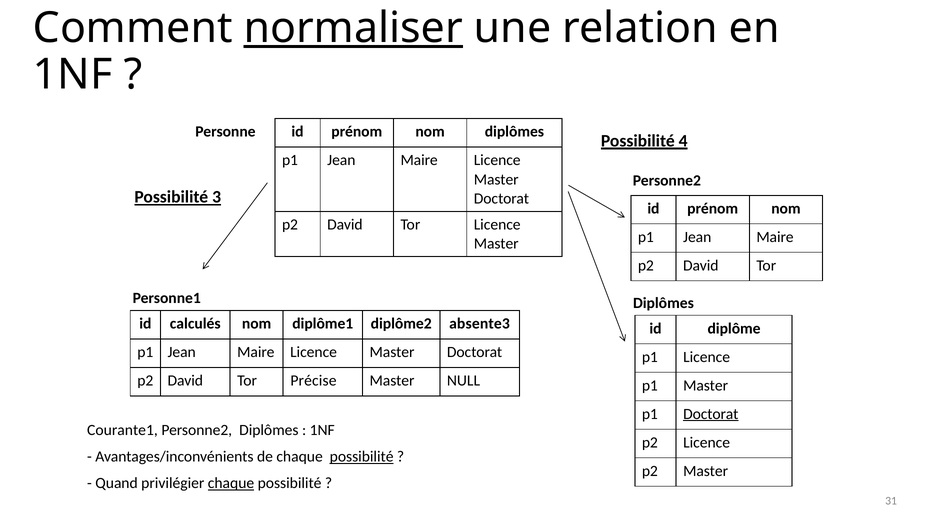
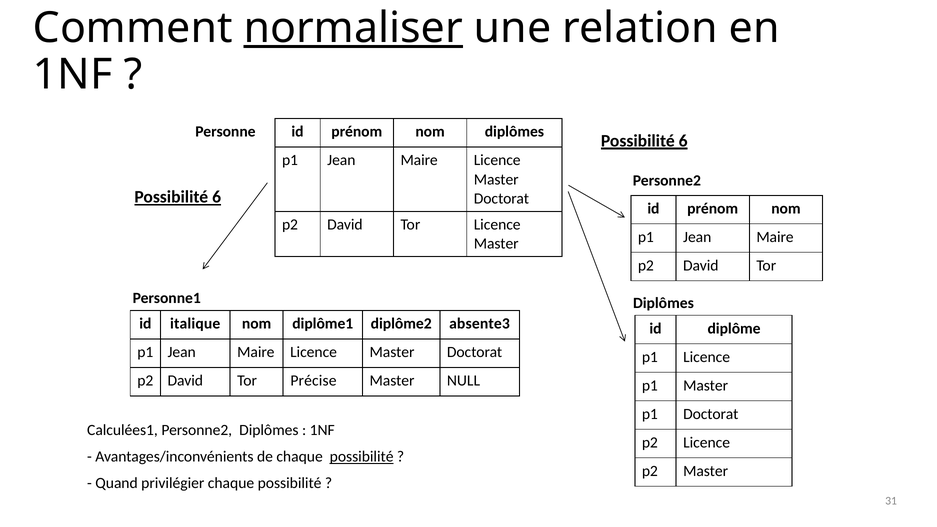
4: 4 -> 6 (683, 141)
3: 3 -> 6 (217, 197)
calculés: calculés -> italique (195, 324)
Doctorat underline: present -> none (711, 414)
Courante1: Courante1 -> Calculées1 (122, 430)
chaque underline: present -> none (231, 483)
